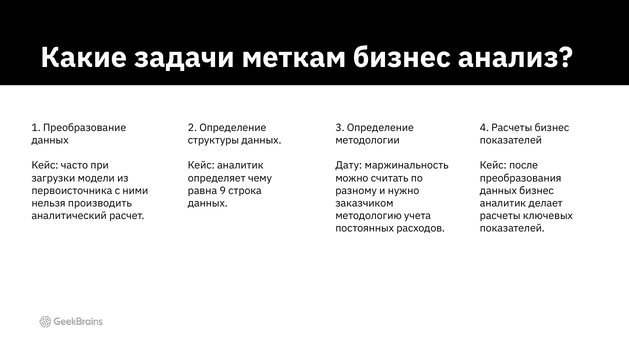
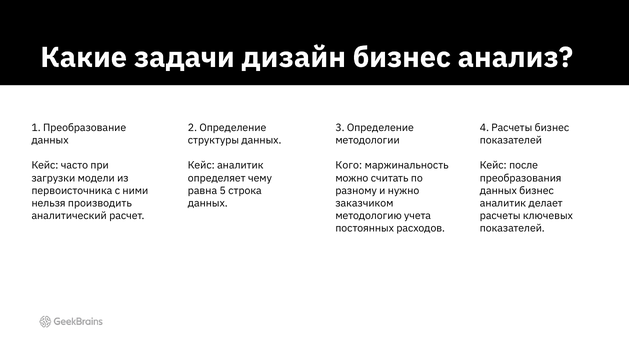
меткам: меткам -> дизайн (294, 57)
Дату: Дату -> Кого (349, 165)
9: 9 -> 5 (223, 191)
